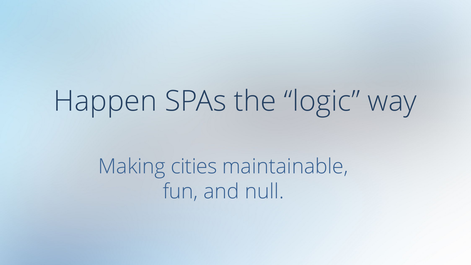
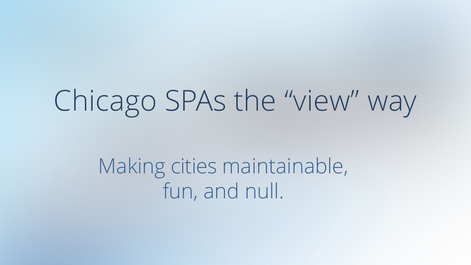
Happen: Happen -> Chicago (105, 101)
logic: logic -> view (322, 101)
